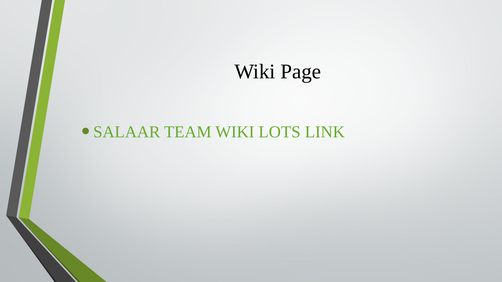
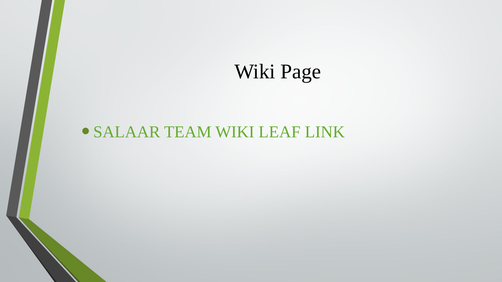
LOTS: LOTS -> LEAF (280, 132)
